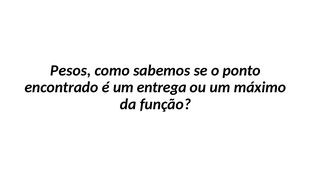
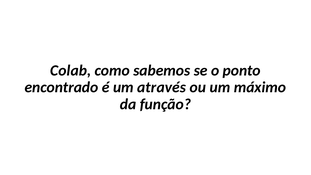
Pesos: Pesos -> Colab (71, 71)
entrega: entrega -> através (162, 87)
